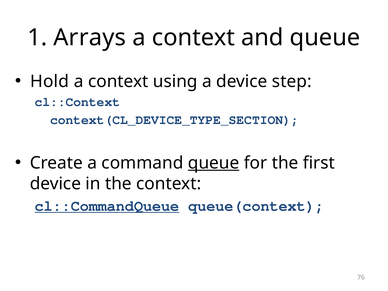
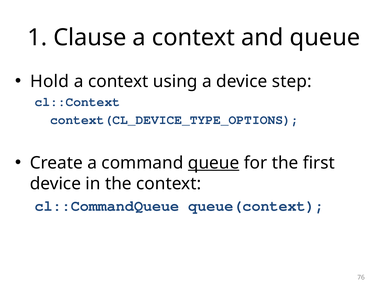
Arrays: Arrays -> Clause (90, 38)
context(CL_DEVICE_TYPE_SECTION: context(CL_DEVICE_TYPE_SECTION -> context(CL_DEVICE_TYPE_OPTIONS (174, 120)
cl::CommandQueue underline: present -> none (107, 206)
